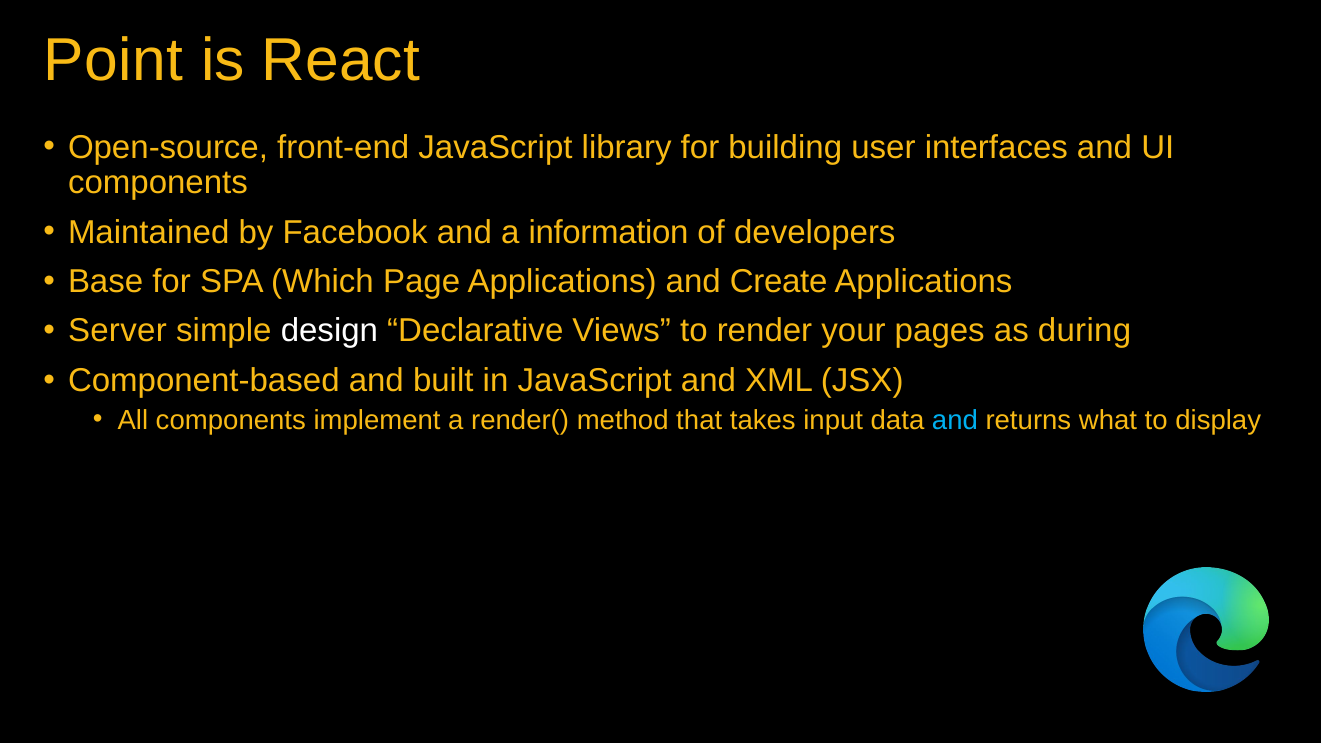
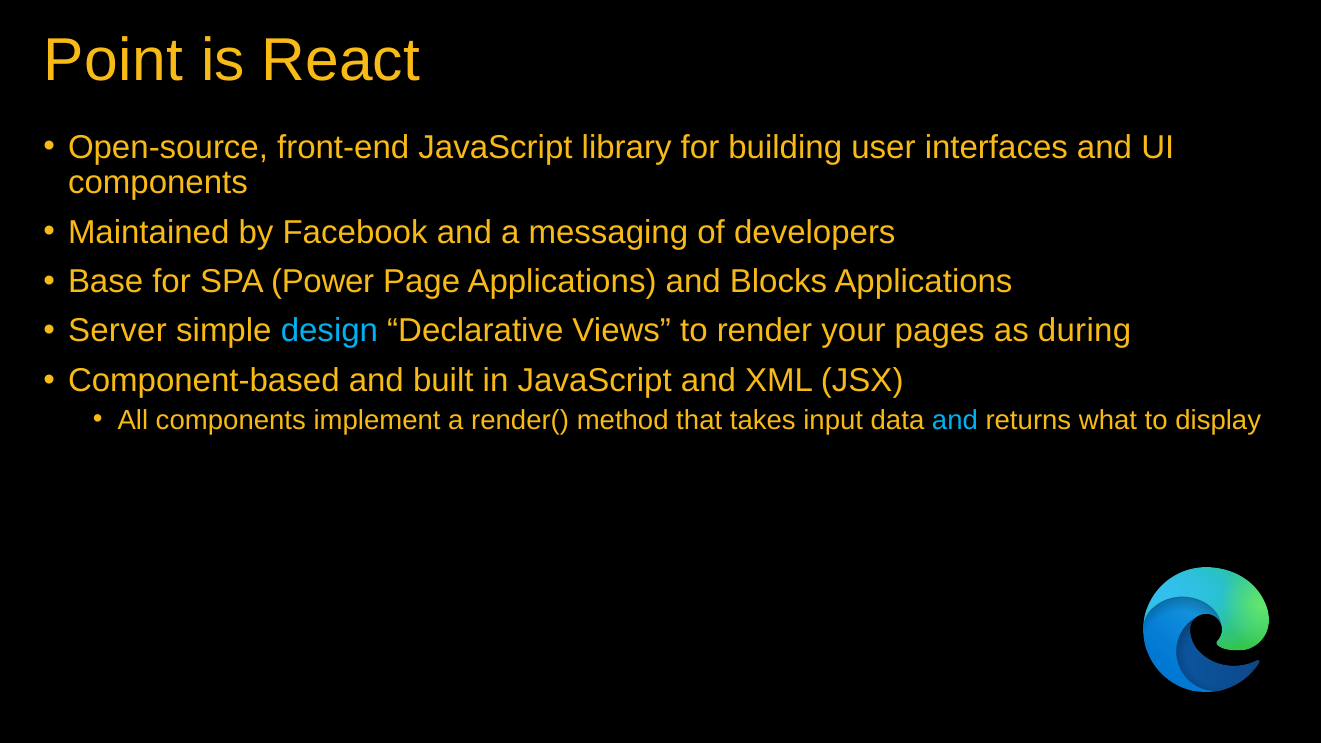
information: information -> messaging (608, 232)
Which: Which -> Power (323, 282)
Create: Create -> Blocks (779, 282)
design colour: white -> light blue (329, 331)
